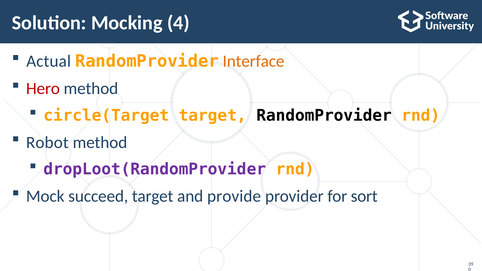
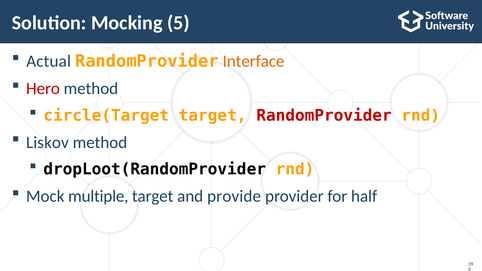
4: 4 -> 5 (178, 23)
RandomProvider colour: black -> red (324, 115)
Robot: Robot -> Liskov (47, 142)
dropLoot(RandomProvider colour: purple -> black (155, 169)
succeed: succeed -> multiple (98, 196)
sort: sort -> half (364, 196)
